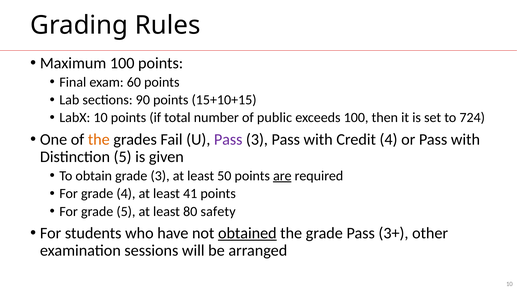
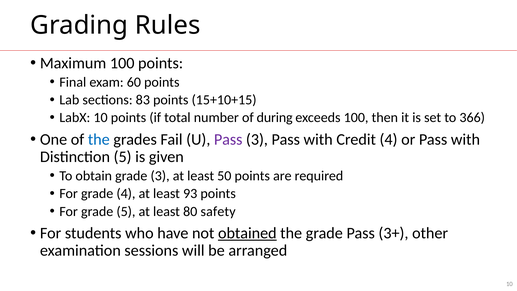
90: 90 -> 83 (143, 100)
public: public -> during (275, 118)
724: 724 -> 366 (472, 118)
the colour: orange -> blue (99, 139)
are underline: present -> none (282, 176)
41: 41 -> 93 (190, 194)
